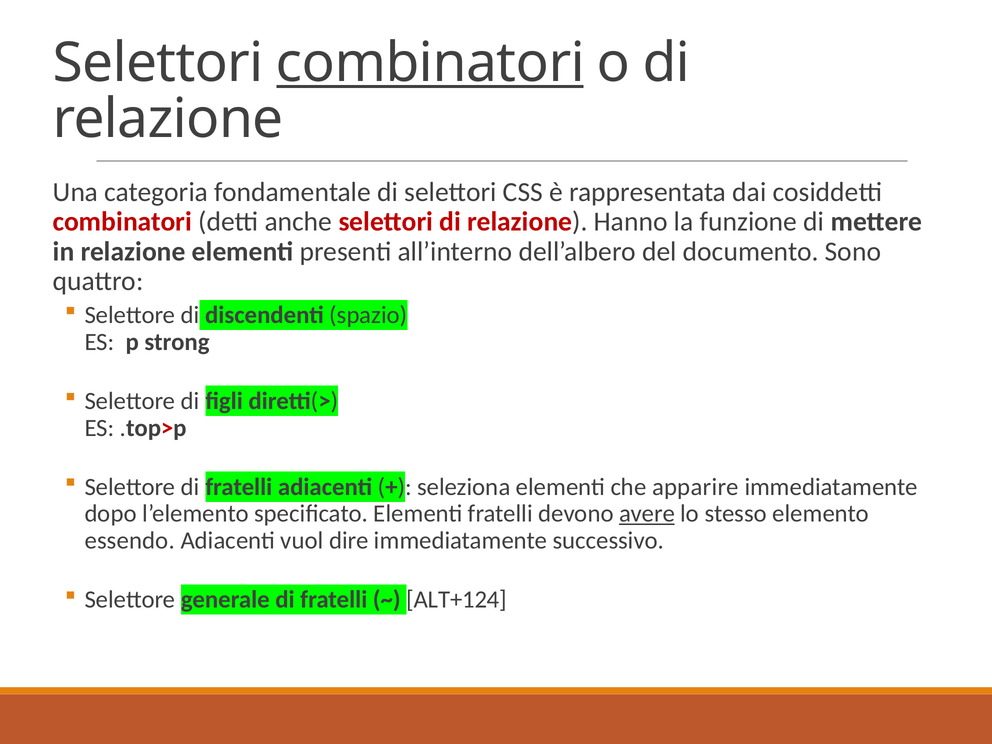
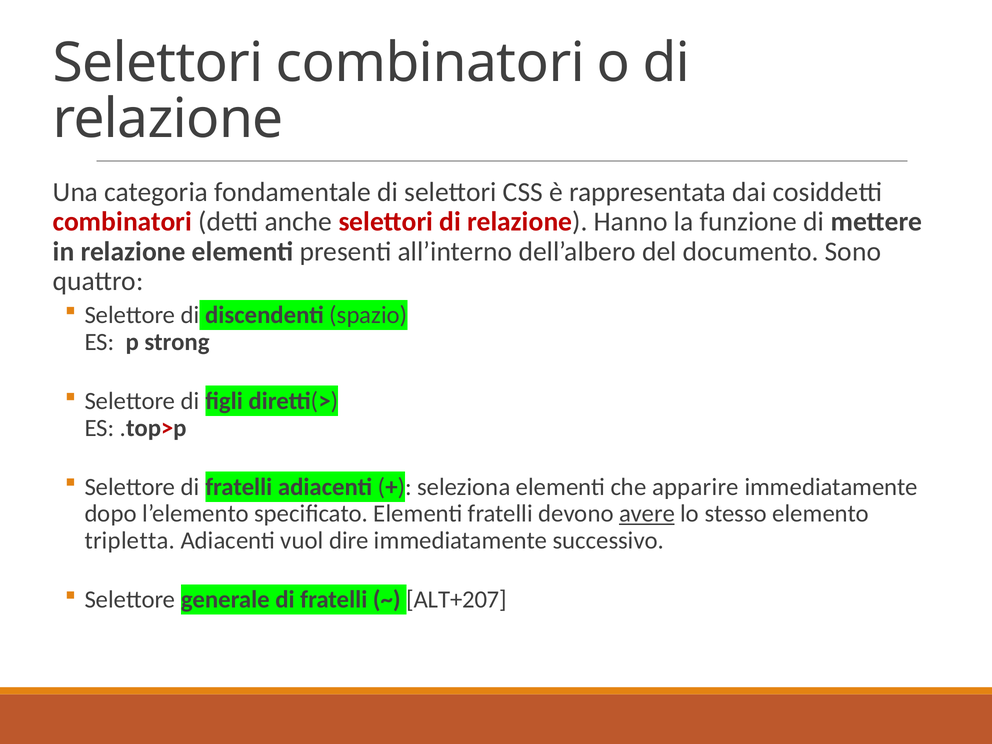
combinatori underline: present -> none (430, 63)
essendo: essendo -> tripletta (130, 541)
ALT+124: ALT+124 -> ALT+207 (457, 600)
